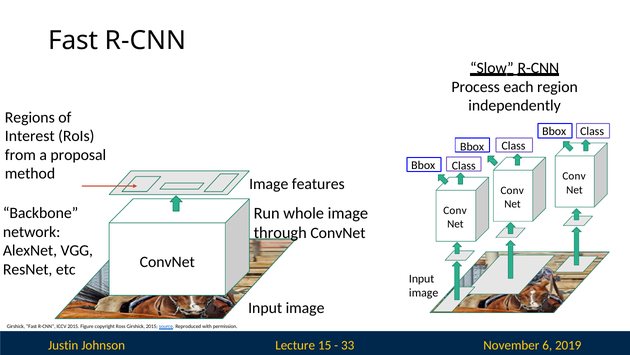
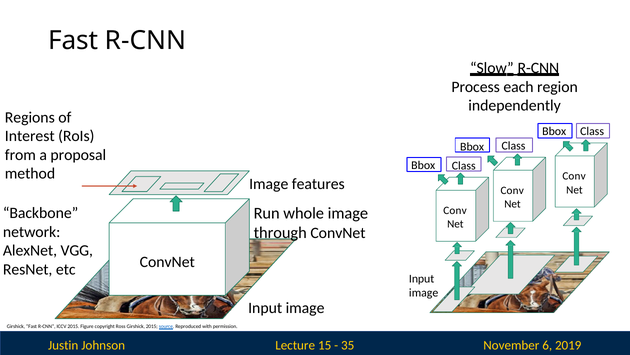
33: 33 -> 35 (348, 345)
